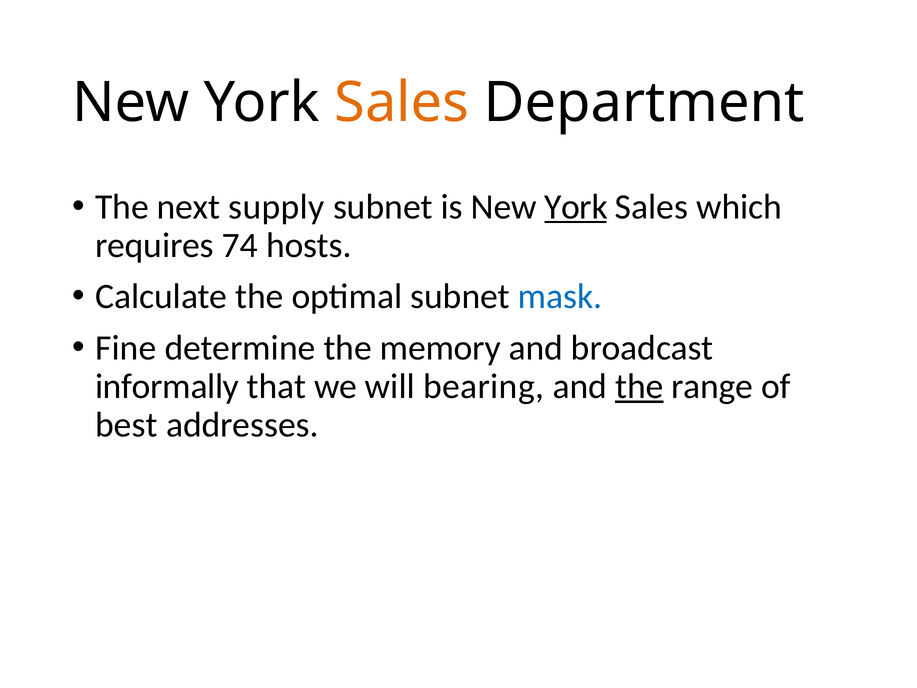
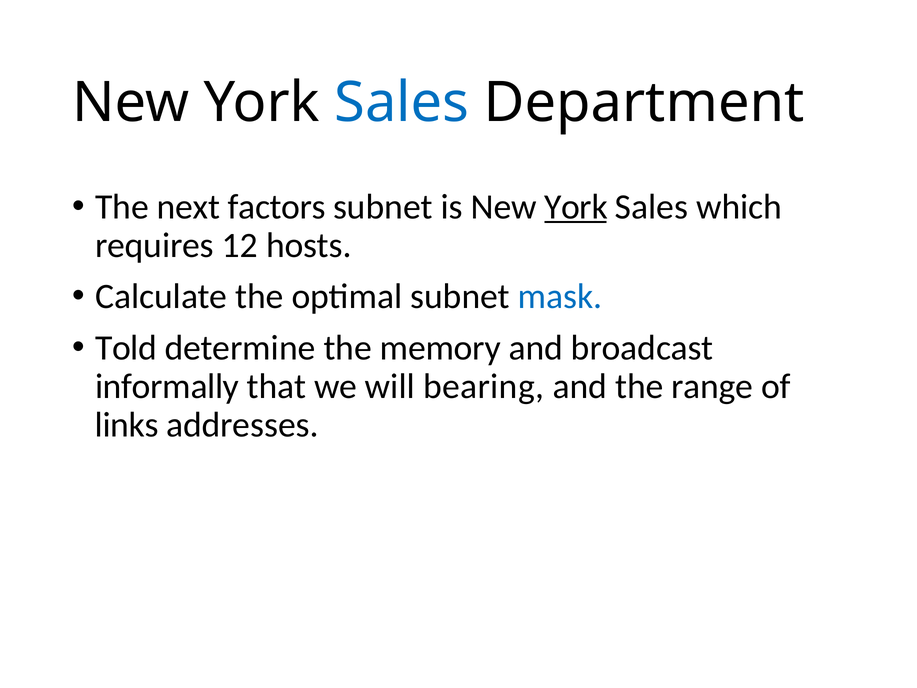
Sales colour: orange -> blue (402, 103)
supply: supply -> factors (277, 207)
74: 74 -> 12 (240, 245)
Fine: Fine -> Told (126, 348)
the underline: present -> none (639, 386)
best: best -> links (127, 425)
